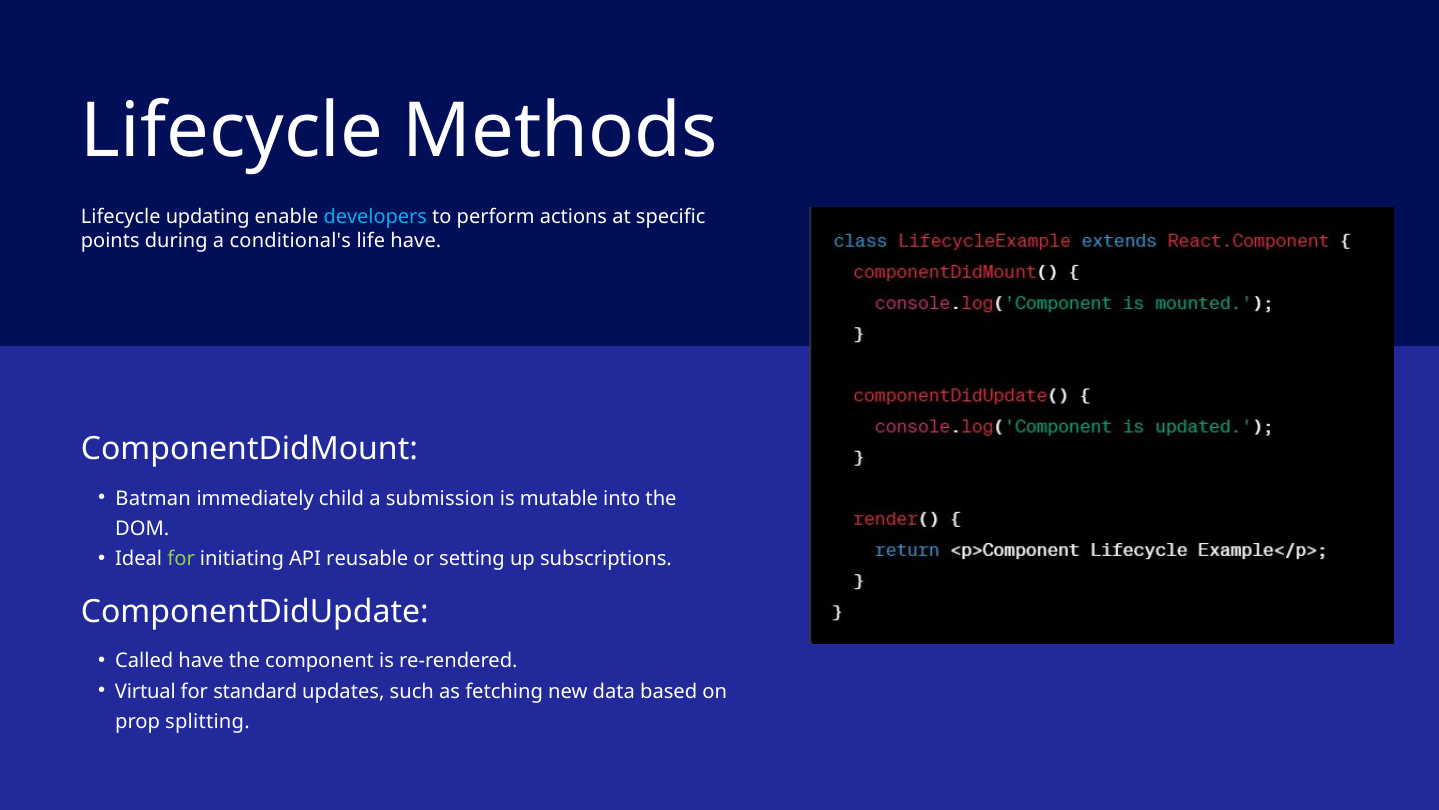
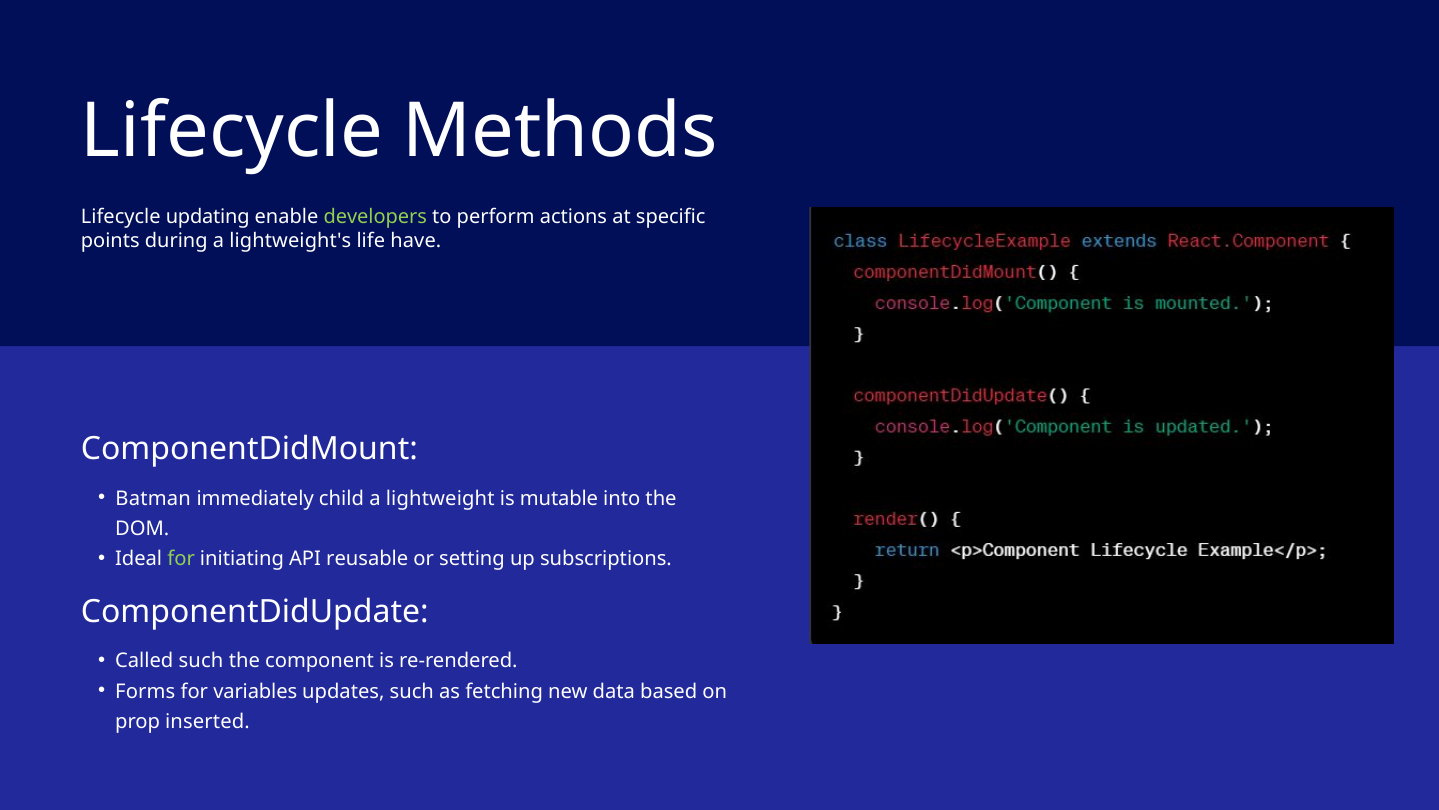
developers colour: light blue -> light green (375, 217)
conditional's: conditional's -> lightweight's (290, 241)
submission: submission -> lightweight (440, 498)
Called have: have -> such (201, 661)
Virtual: Virtual -> Forms (145, 691)
standard: standard -> variables (255, 691)
splitting: splitting -> inserted (207, 721)
